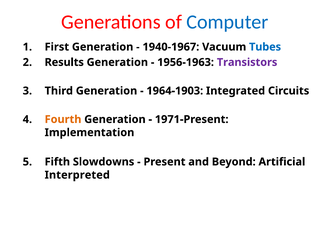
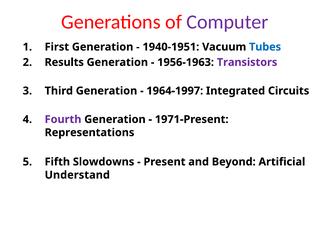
Computer colour: blue -> purple (227, 22)
1940-1967: 1940-1967 -> 1940-1951 (171, 47)
1964-1903: 1964-1903 -> 1964-1997 (175, 91)
Fourth colour: orange -> purple (63, 119)
Implementation: Implementation -> Representations (90, 132)
Interpreted: Interpreted -> Understand (77, 175)
